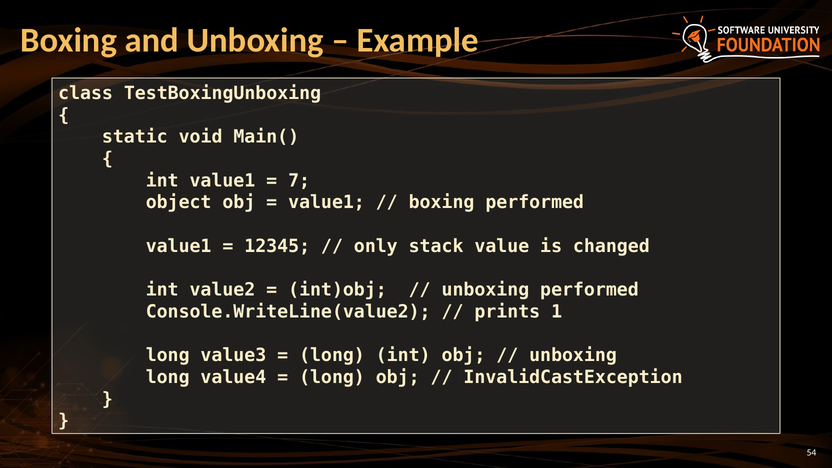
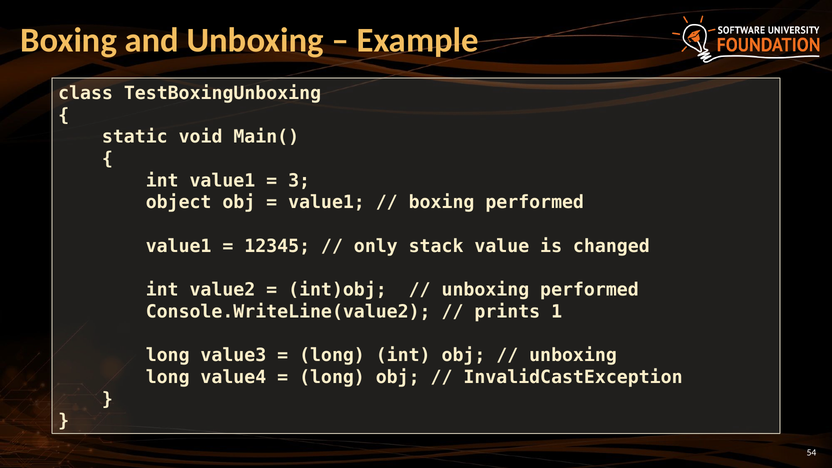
7: 7 -> 3 (299, 181)
